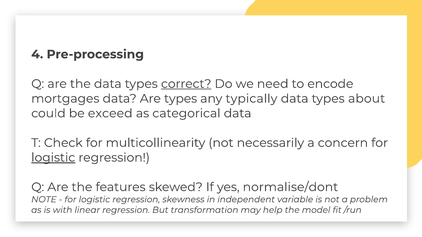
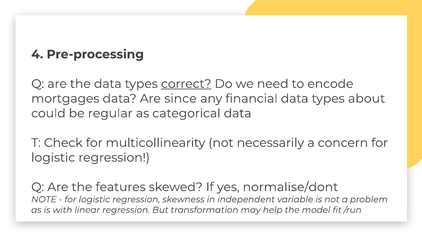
Are types: types -> since (180, 99)
typically: typically -> financial (252, 99)
exceed: exceed -> regular (110, 113)
logistic underline: present -> none (53, 158)
